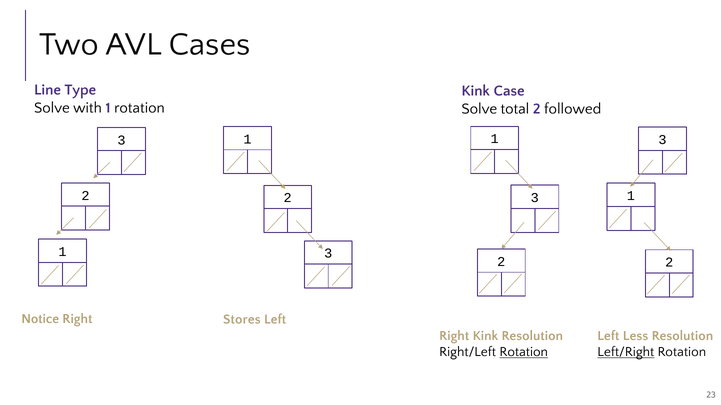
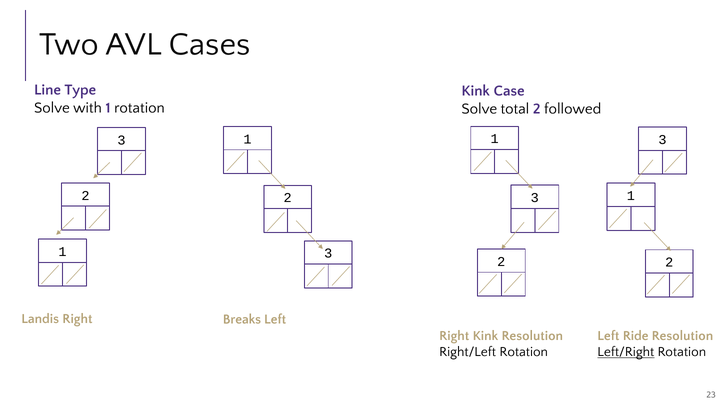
Notice: Notice -> Landis (40, 319)
Stores: Stores -> Breaks (242, 320)
Less: Less -> Ride (636, 336)
Rotation underline: present -> none (524, 352)
